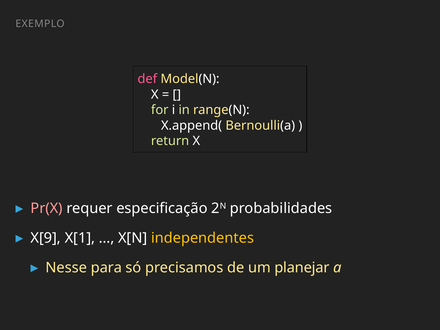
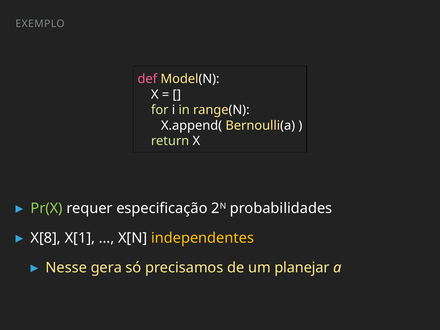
Pr(X colour: pink -> light green (47, 208)
X[9: X[9 -> X[8 (46, 238)
para: para -> gera (106, 268)
